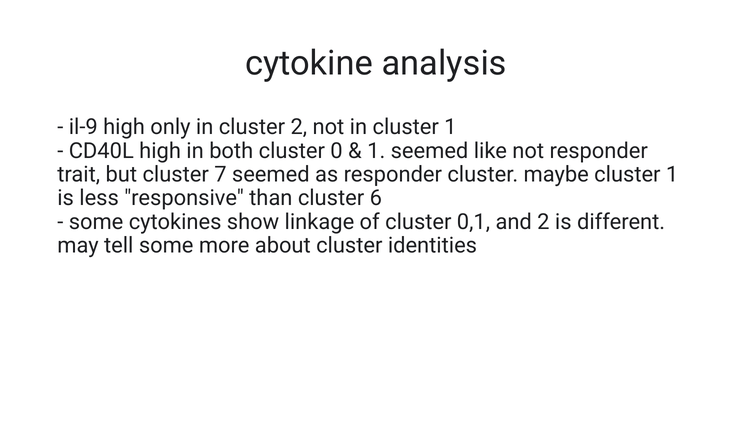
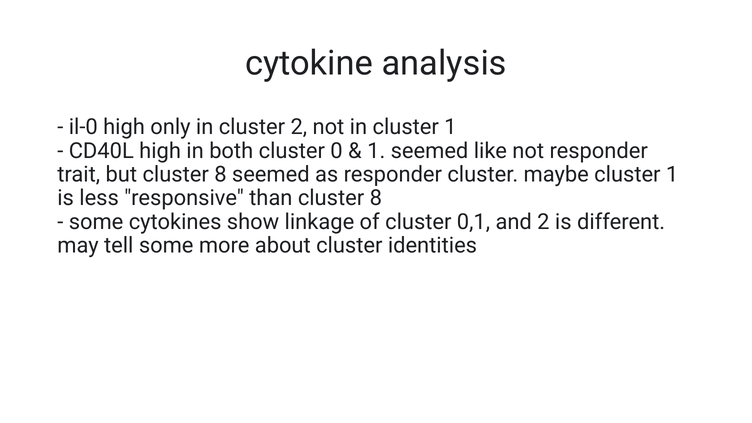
il-9: il-9 -> il-0 (83, 127)
but cluster 7: 7 -> 8 (220, 175)
than cluster 6: 6 -> 8 (376, 198)
